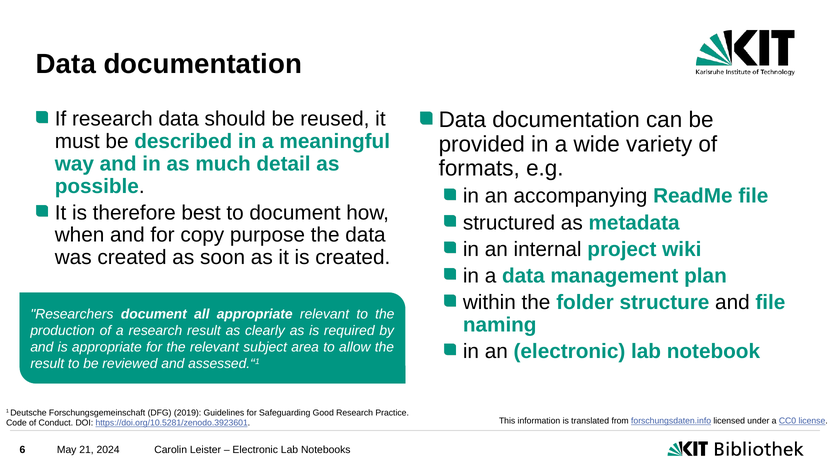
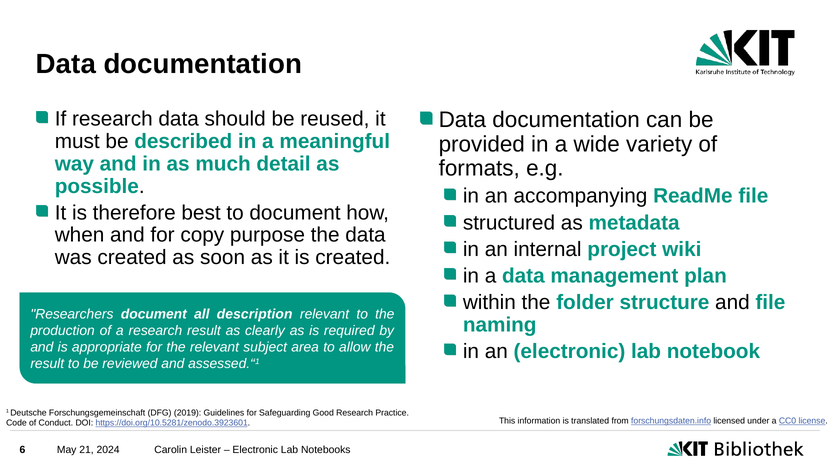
all appropriate: appropriate -> description (255, 314)
